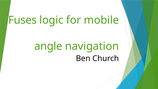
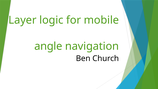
Fuses: Fuses -> Layer (22, 20)
